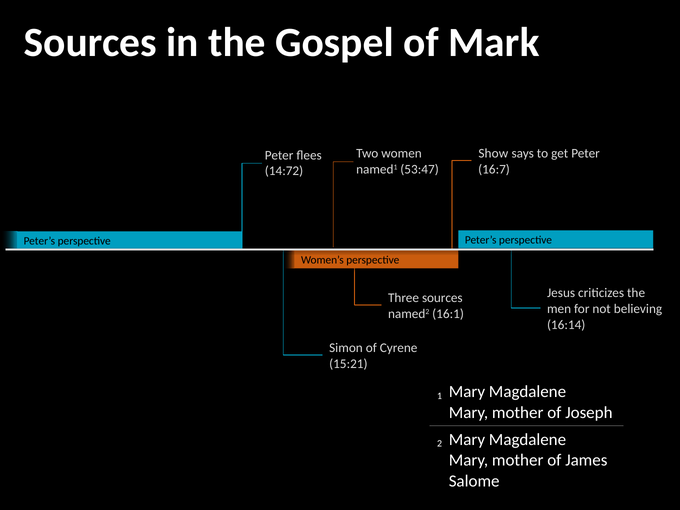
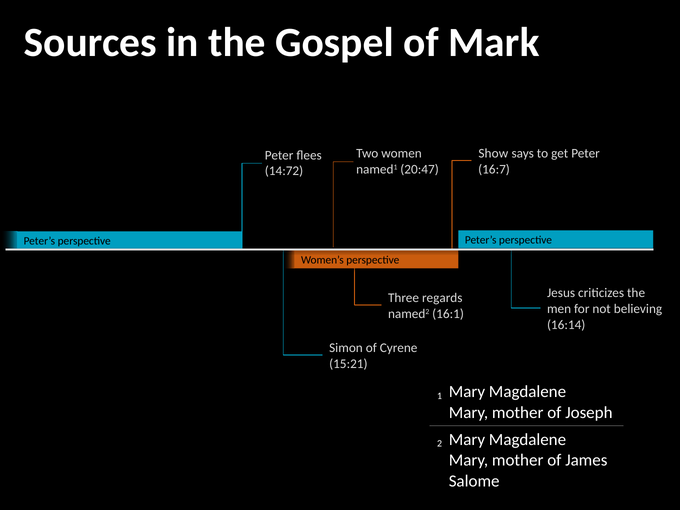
53:47: 53:47 -> 20:47 (420, 169)
Three sources: sources -> regards (442, 298)
